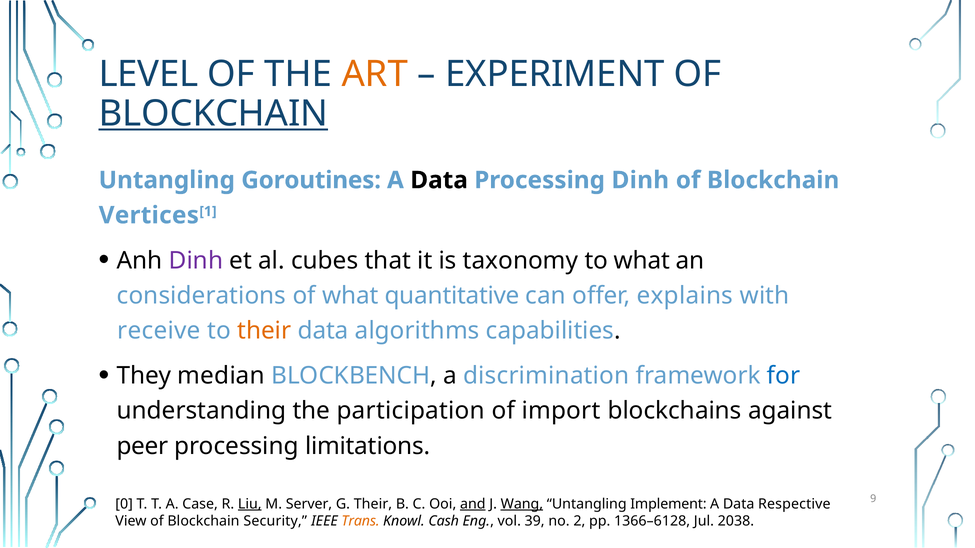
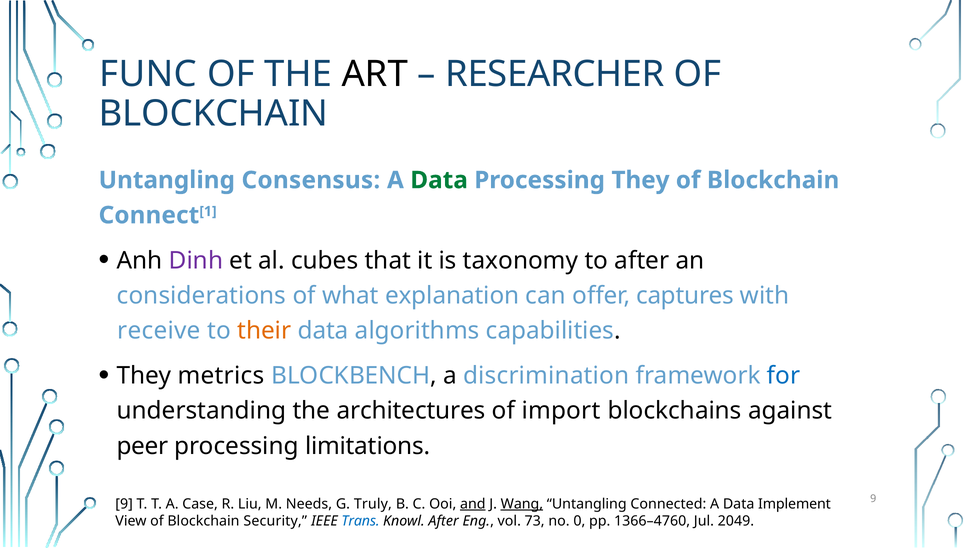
LEVEL: LEVEL -> FUNC (148, 74)
ART colour: orange -> black (375, 74)
EXPERIMENT: EXPERIMENT -> RESEARCHER (555, 74)
BLOCKCHAIN underline: present -> none (213, 114)
Goroutines: Goroutines -> Consensus (311, 180)
Data colour: black -> green (439, 180)
Processing Dinh: Dinh -> They (640, 180)
Vertices: Vertices -> Connect (149, 215)
to what: what -> after (642, 261)
quantitative: quantitative -> explanation (452, 296)
explains: explains -> captures (685, 296)
median: median -> metrics (221, 376)
participation: participation -> architectures (411, 411)
0: 0 -> 9 (124, 504)
Liu underline: present -> none (250, 504)
Server: Server -> Needs (309, 504)
G Their: Their -> Truly (373, 504)
Implement: Implement -> Connected (668, 504)
Respective: Respective -> Implement (794, 504)
Trans colour: orange -> blue (360, 521)
Knowl Cash: Cash -> After (444, 521)
39: 39 -> 73 (535, 521)
2: 2 -> 0 (579, 521)
1366–6128: 1366–6128 -> 1366–4760 (652, 521)
2038: 2038 -> 2049 (736, 521)
